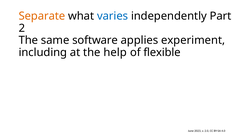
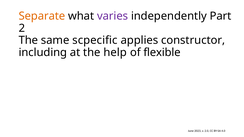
varies colour: blue -> purple (113, 16)
software: software -> scpecific (95, 40)
experiment: experiment -> constructor (193, 40)
